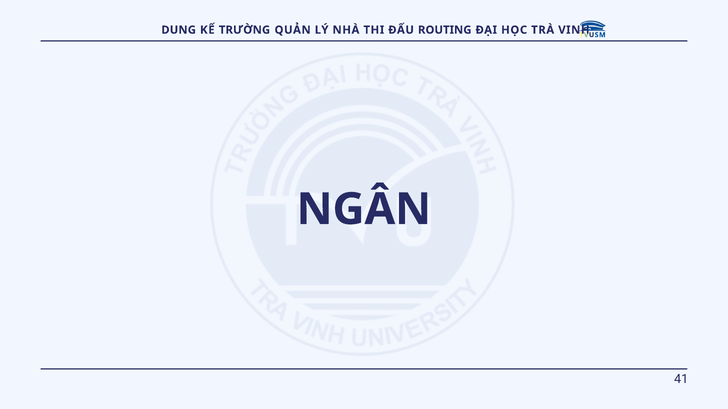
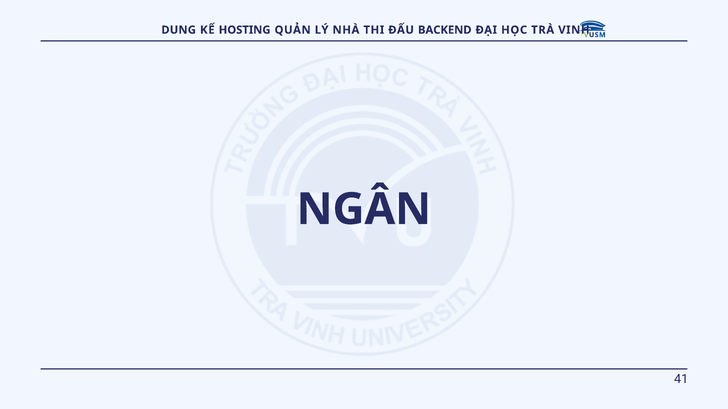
TRƯỜNG: TRƯỜNG -> HOSTING (245, 30)
ROUTING: ROUTING -> BACKEND (445, 30)
